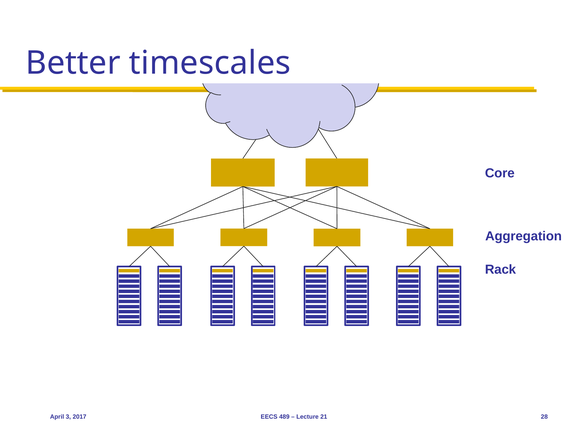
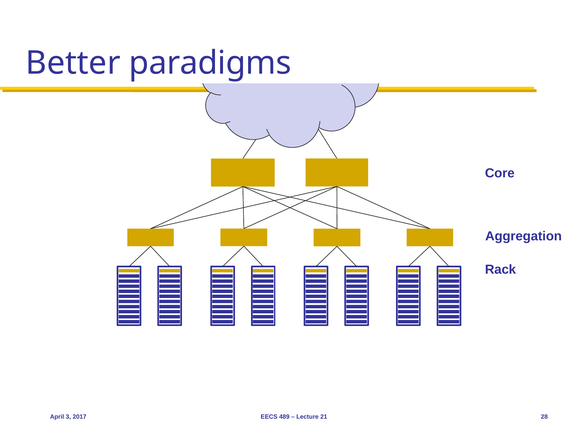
timescales: timescales -> paradigms (210, 63)
